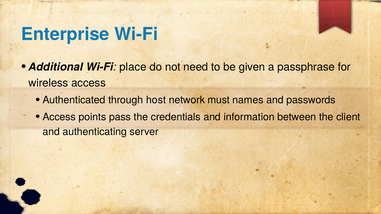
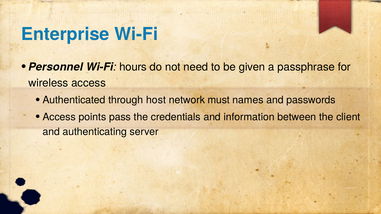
Additional: Additional -> Personnel (56, 67)
place: place -> hours (133, 67)
